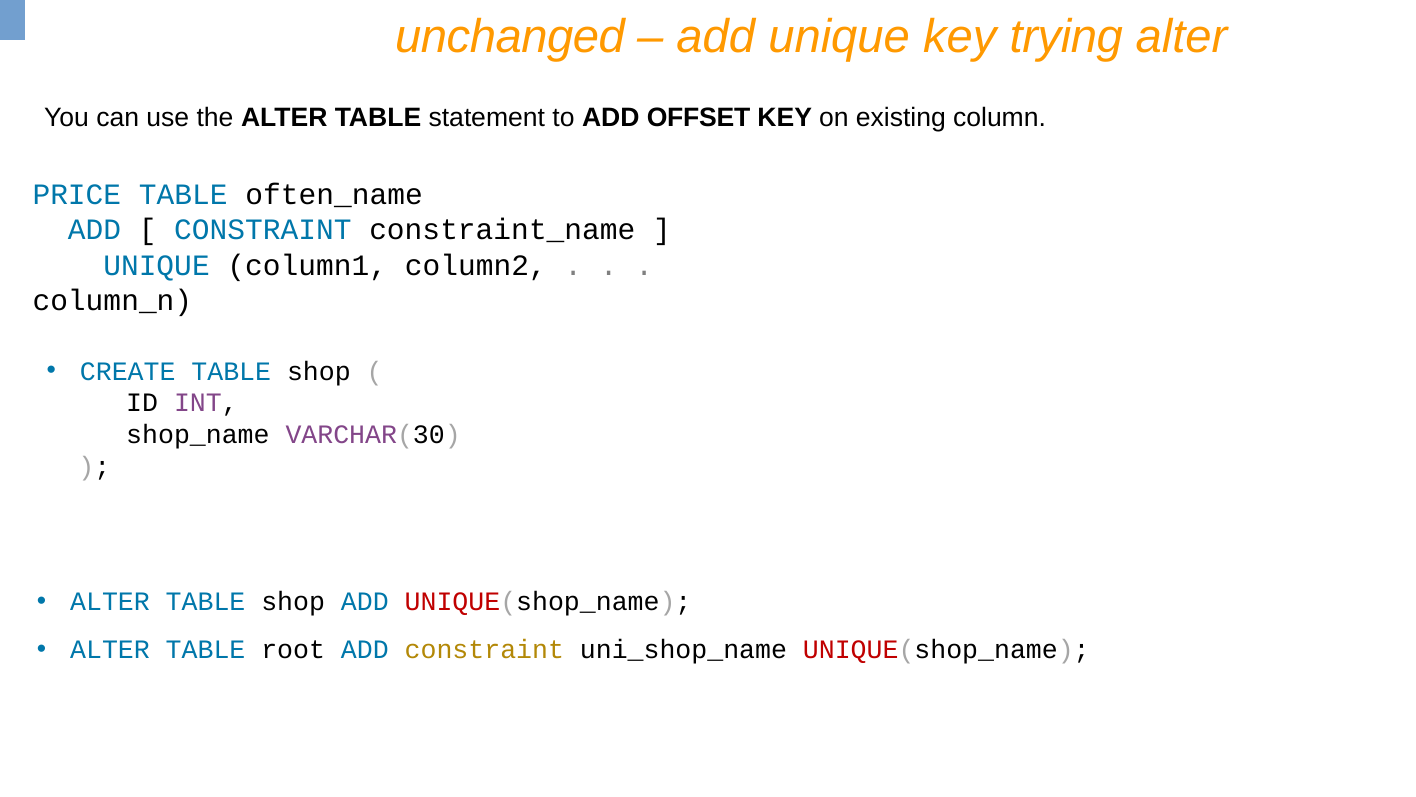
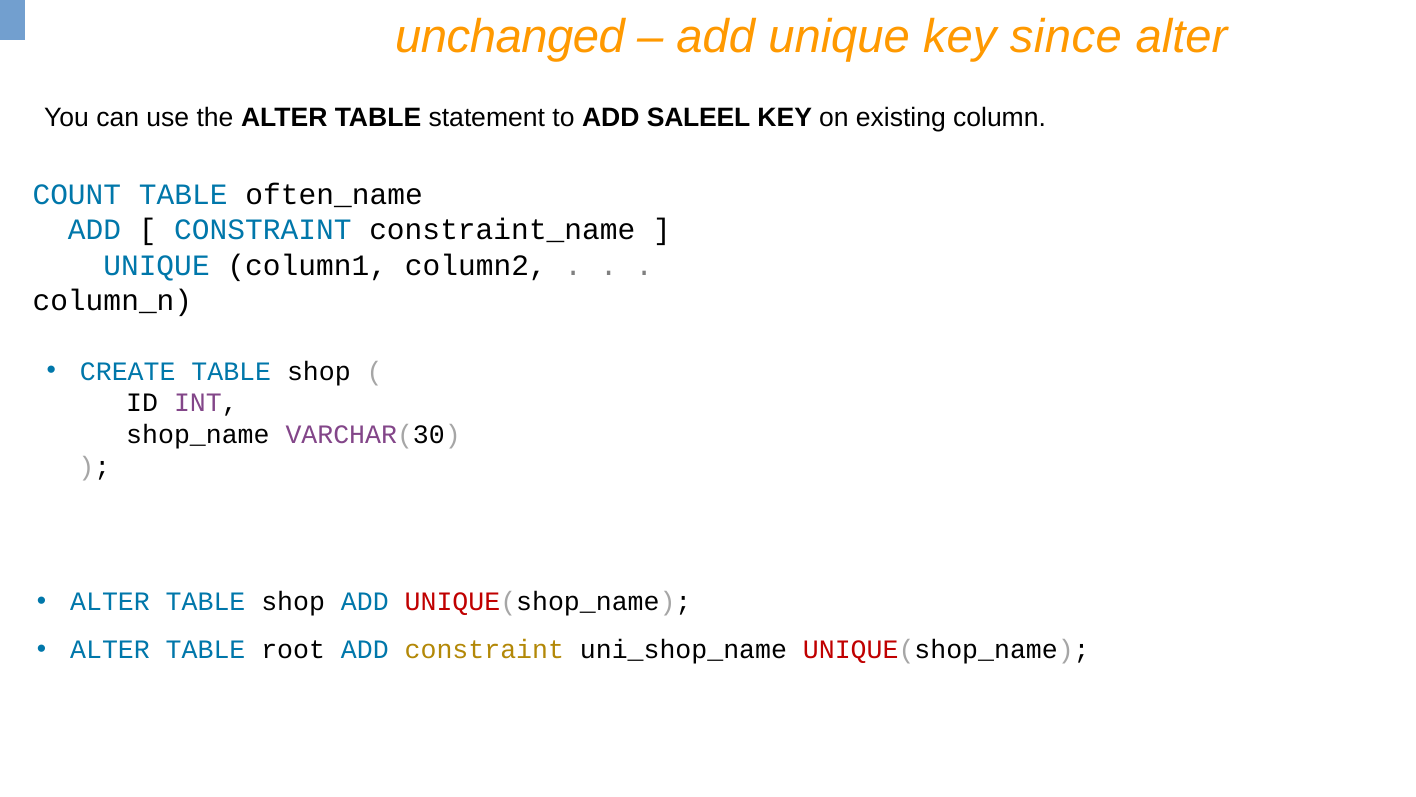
trying: trying -> since (1066, 37)
OFFSET: OFFSET -> SALEEL (699, 118)
PRICE: PRICE -> COUNT (77, 194)
